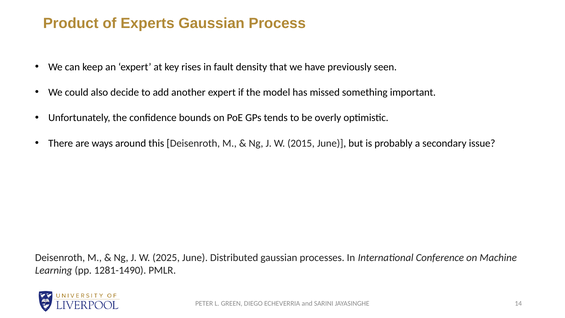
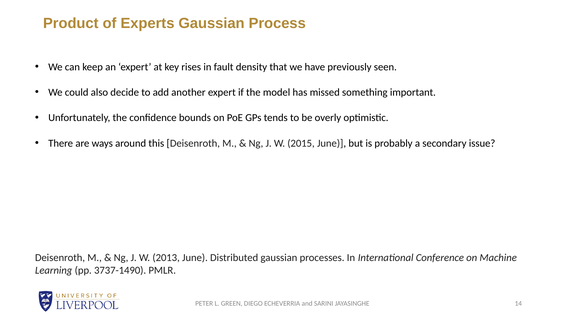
2025: 2025 -> 2013 (166, 258)
1281-1490: 1281-1490 -> 3737-1490 (120, 270)
